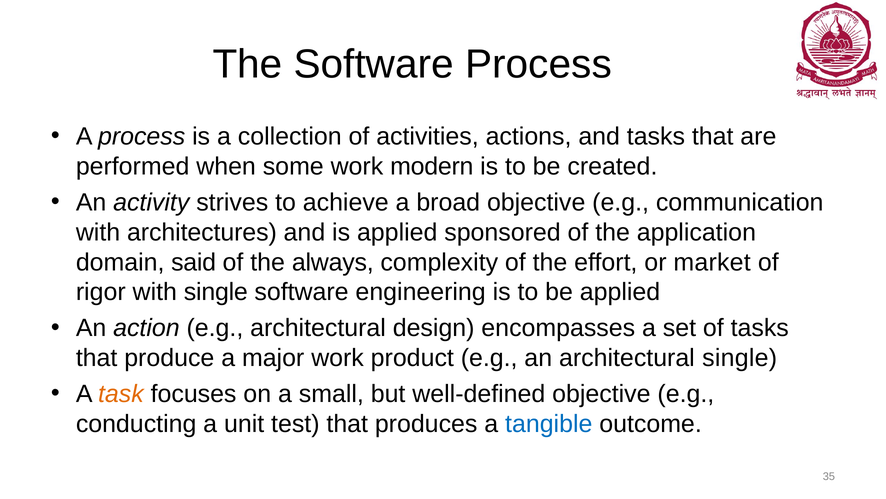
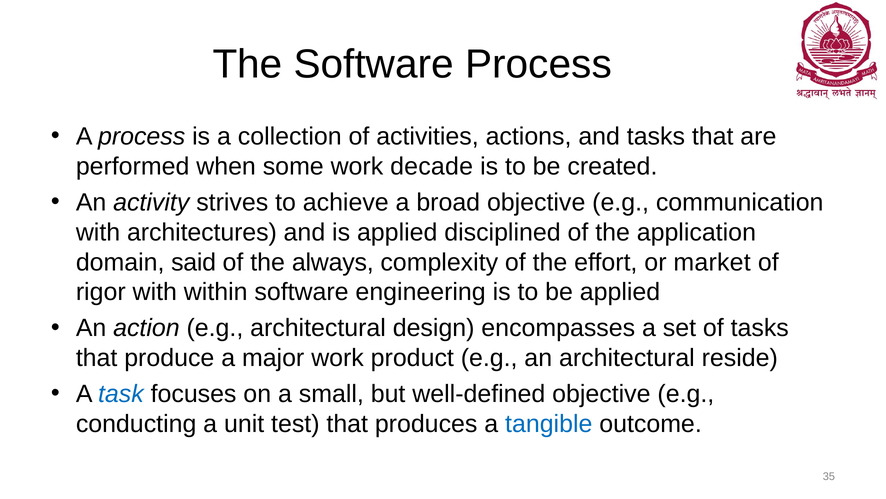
modern: modern -> decade (432, 166)
sponsored: sponsored -> disciplined (502, 232)
with single: single -> within (216, 292)
architectural single: single -> reside (740, 358)
task colour: orange -> blue (121, 394)
